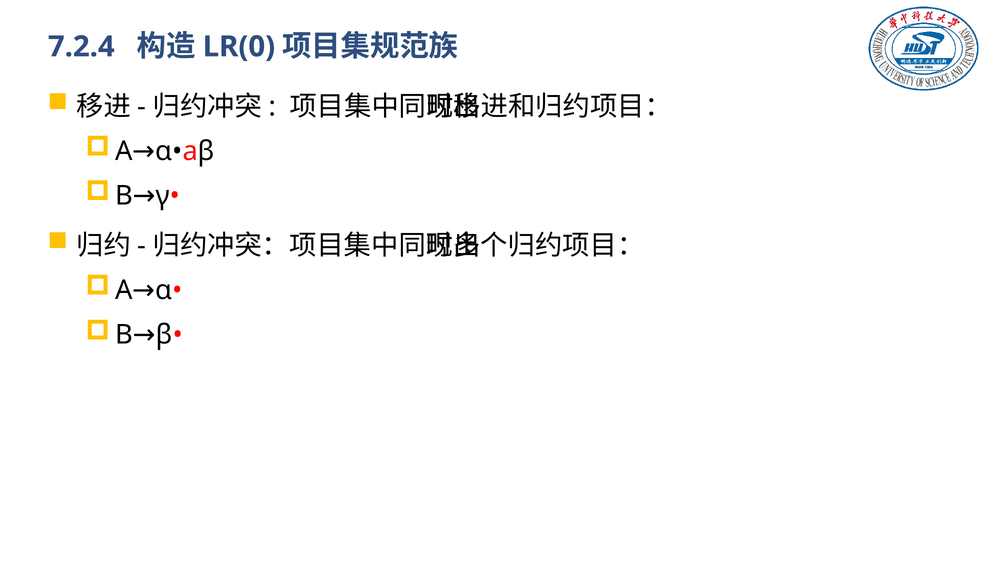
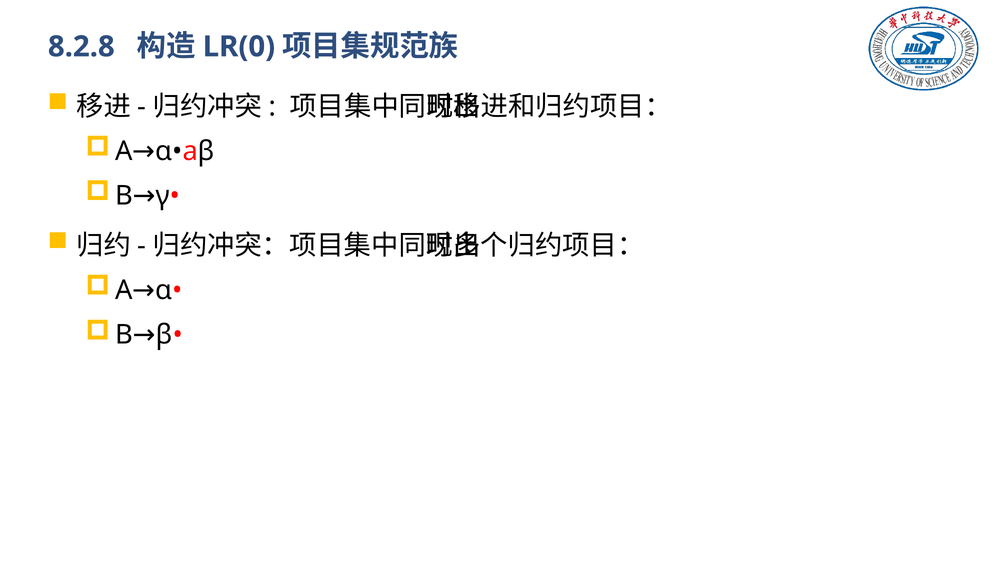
7.2.4: 7.2.4 -> 8.2.8 (81, 47)
